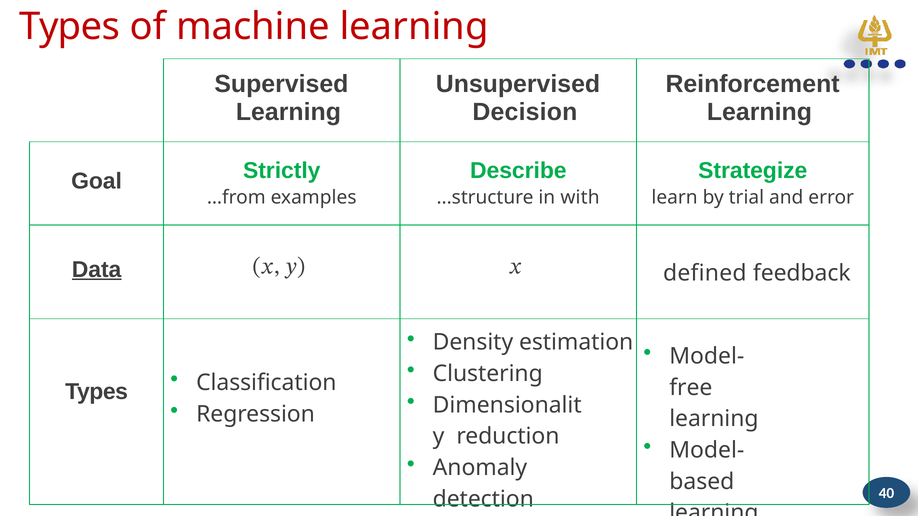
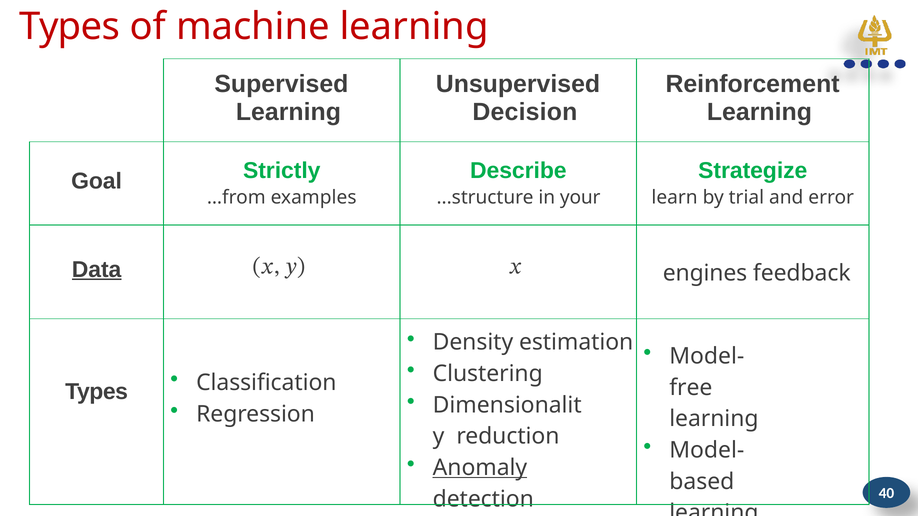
with: with -> your (580, 198)
defined: defined -> engines (705, 273)
Anomaly underline: none -> present (480, 468)
